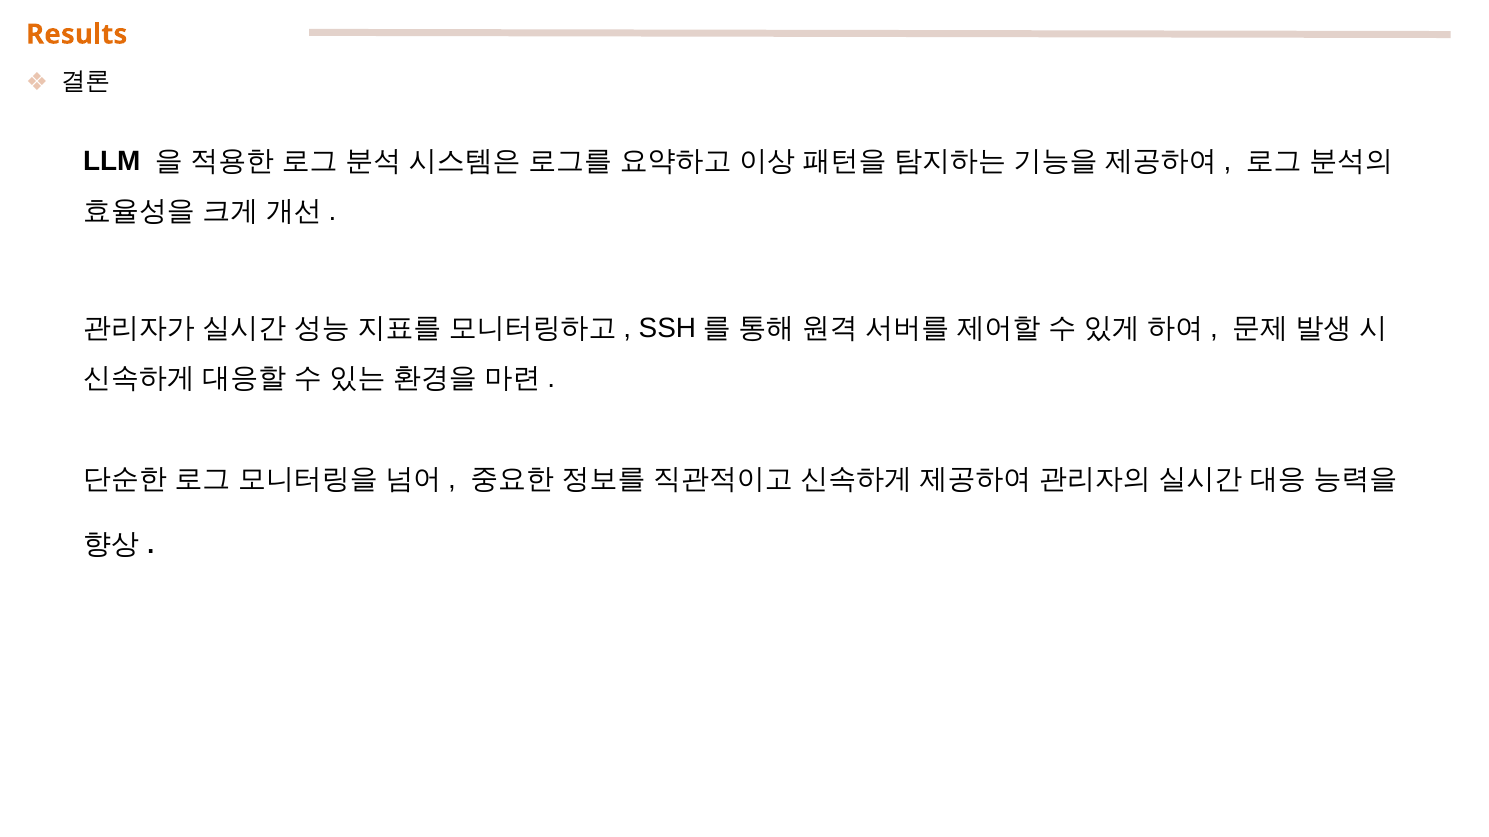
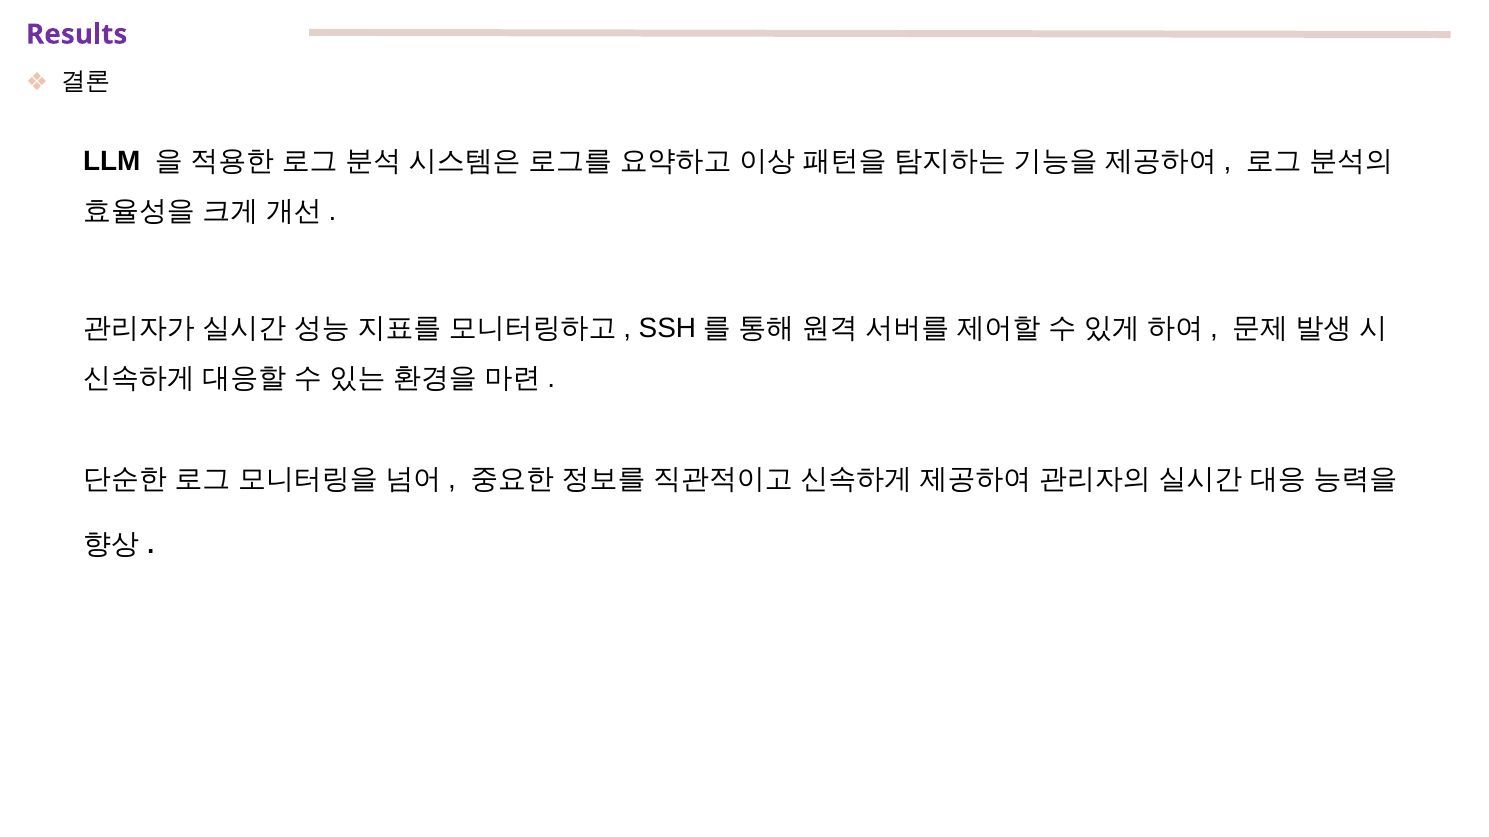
Results colour: orange -> purple (77, 34)
